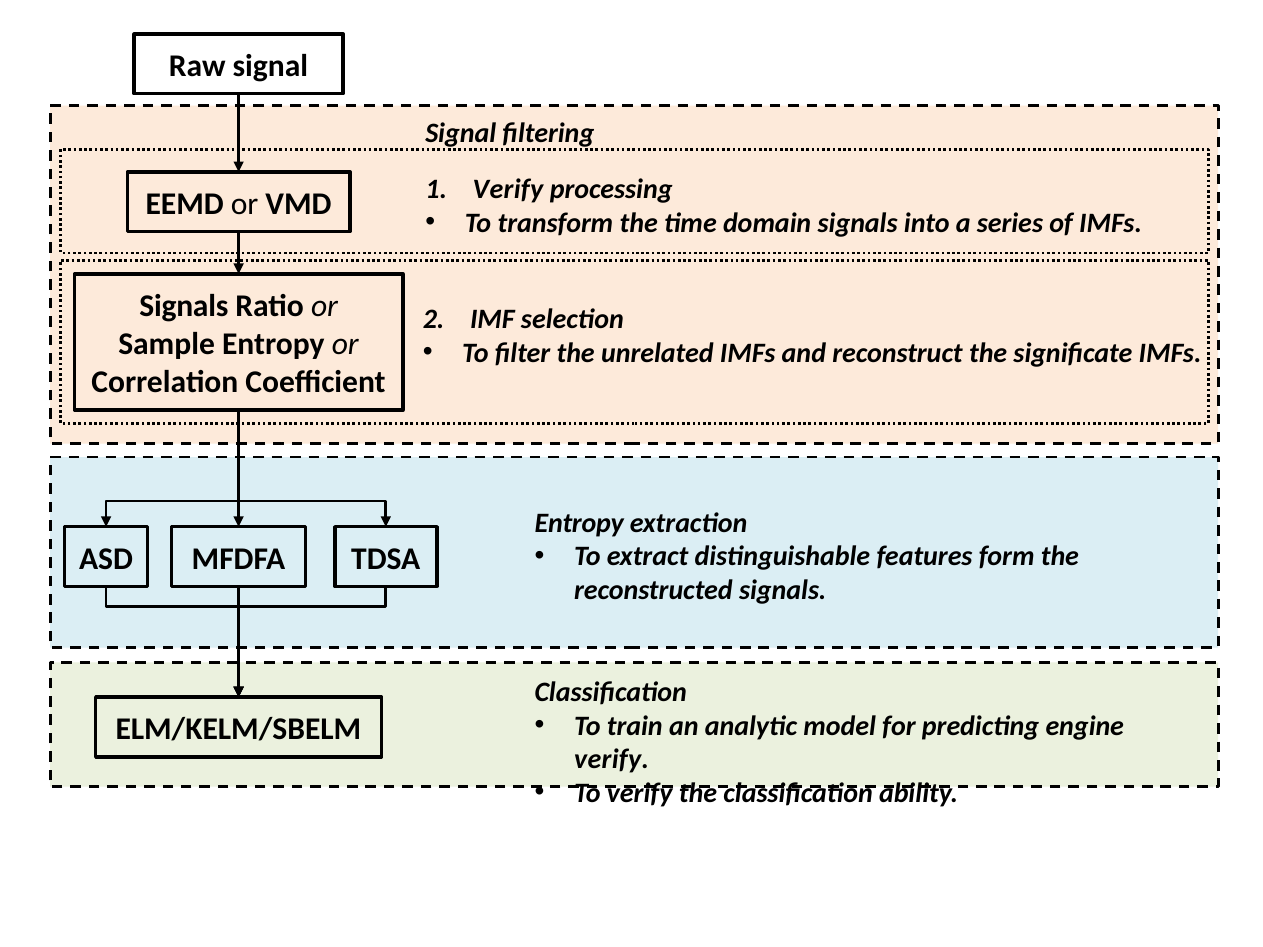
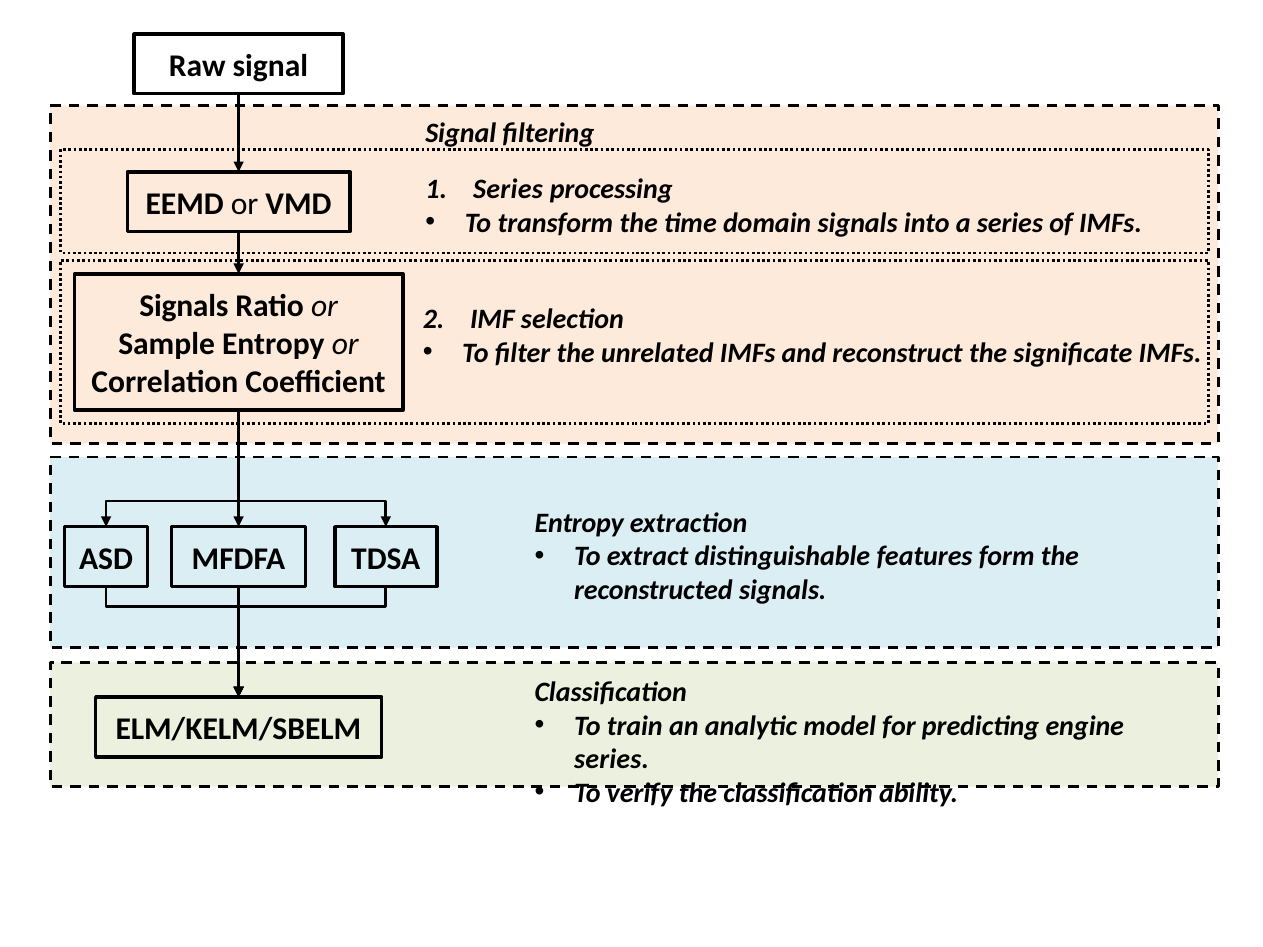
Verify: Verify -> Series (508, 189)
verify: verify -> series (612, 760)
